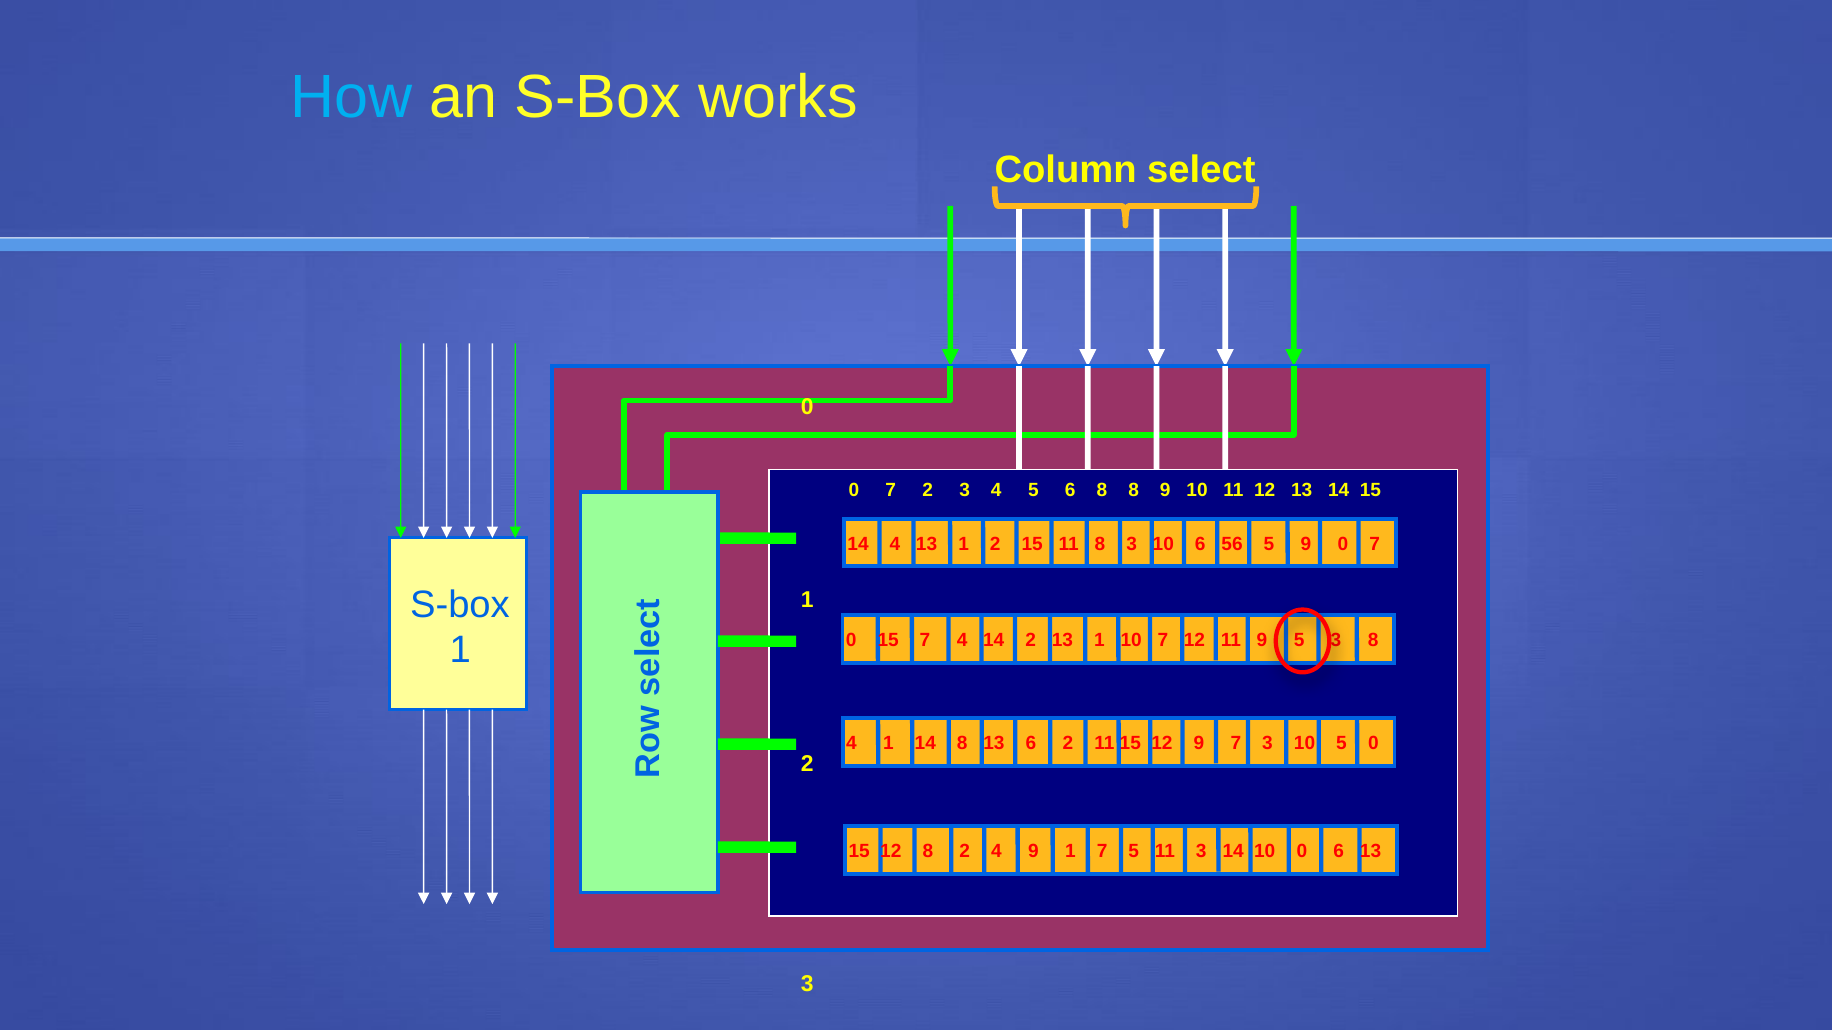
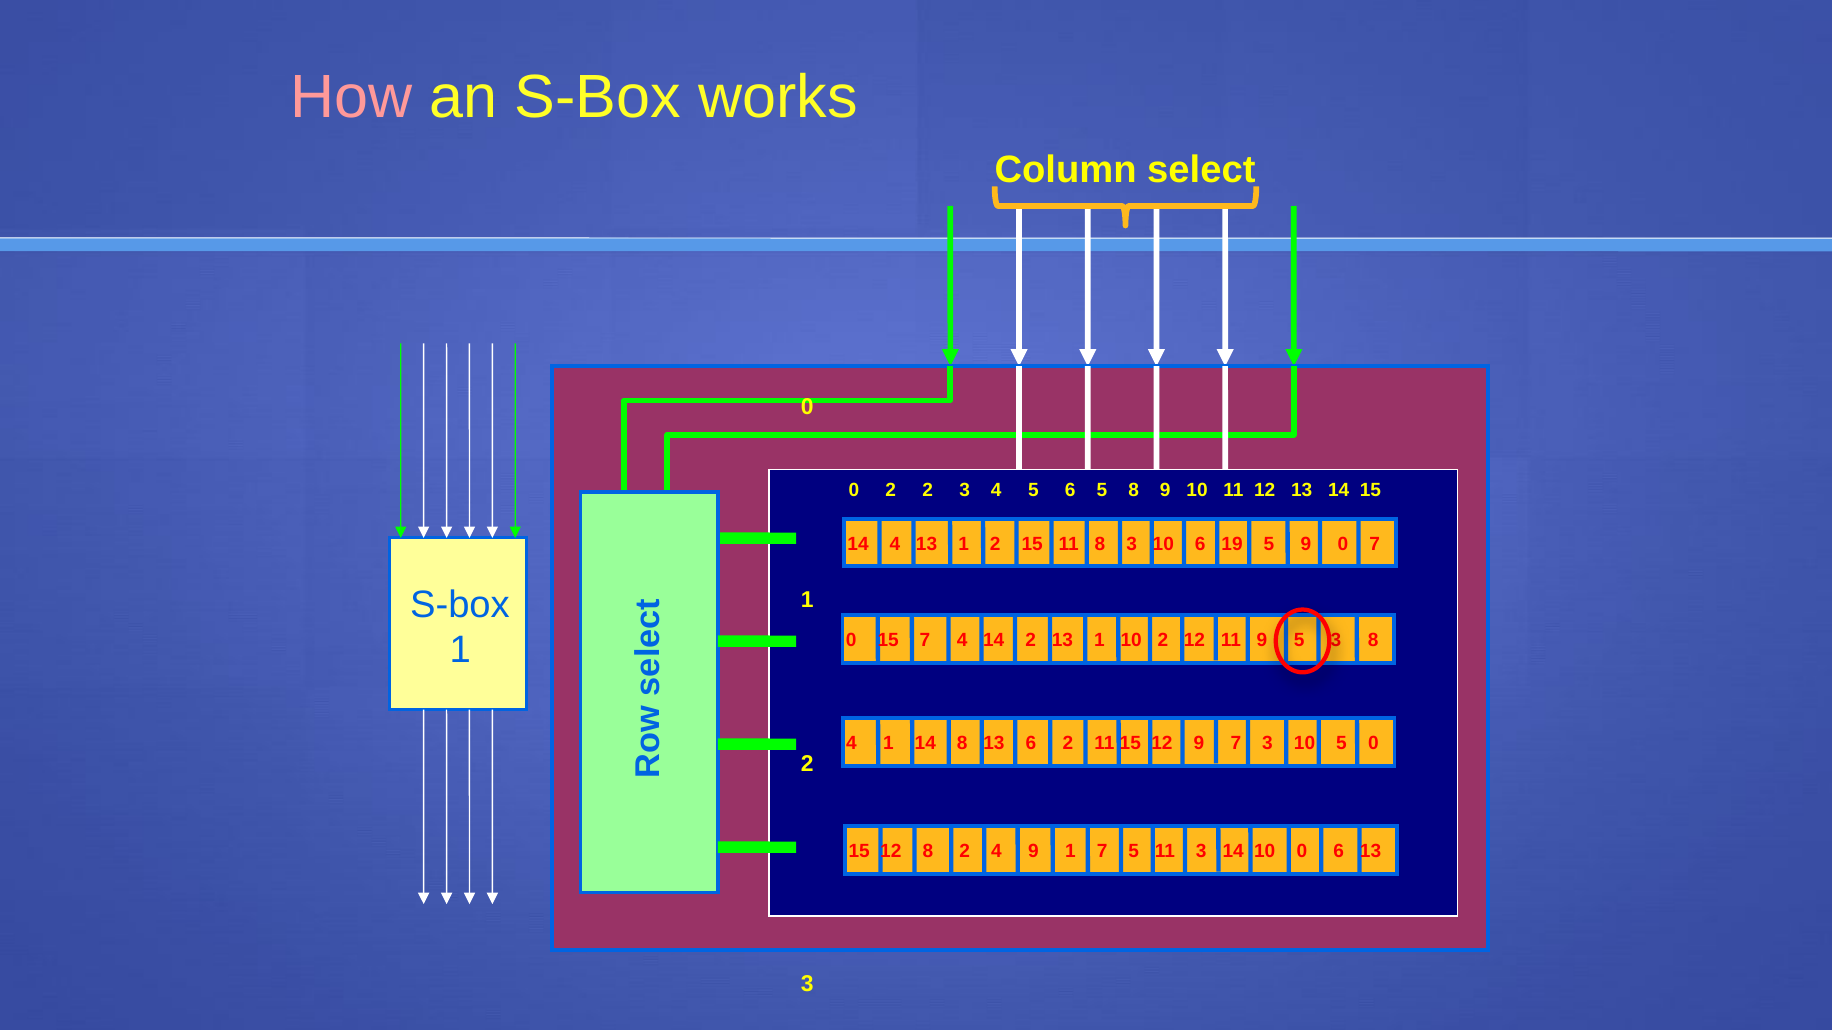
How colour: light blue -> pink (352, 98)
7: 7 -> 2 (891, 490)
6 8: 8 -> 5 (1102, 490)
56: 56 -> 19 (1232, 544)
10 7: 7 -> 2 (1163, 641)
